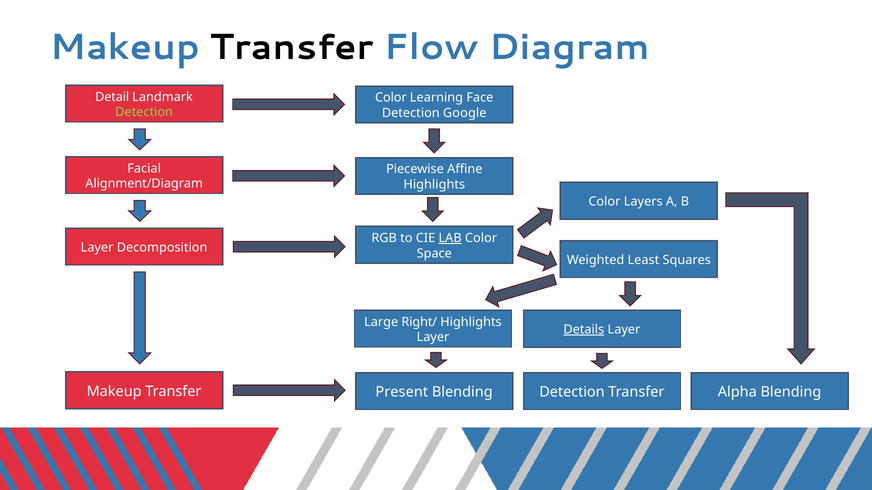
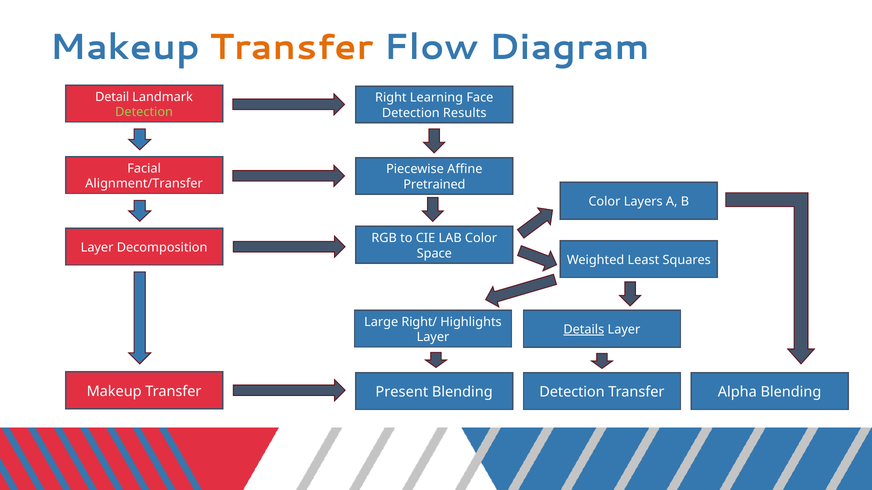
Transfer colour: black -> orange (292, 48)
Color: Color -> Right (391, 98)
Google: Google -> Results (465, 113)
Alignment/Diagram: Alignment/Diagram -> Alignment/Transfer (144, 184)
Highlights: Highlights -> Pretrained (434, 185)
LAB underline: present -> none (450, 238)
